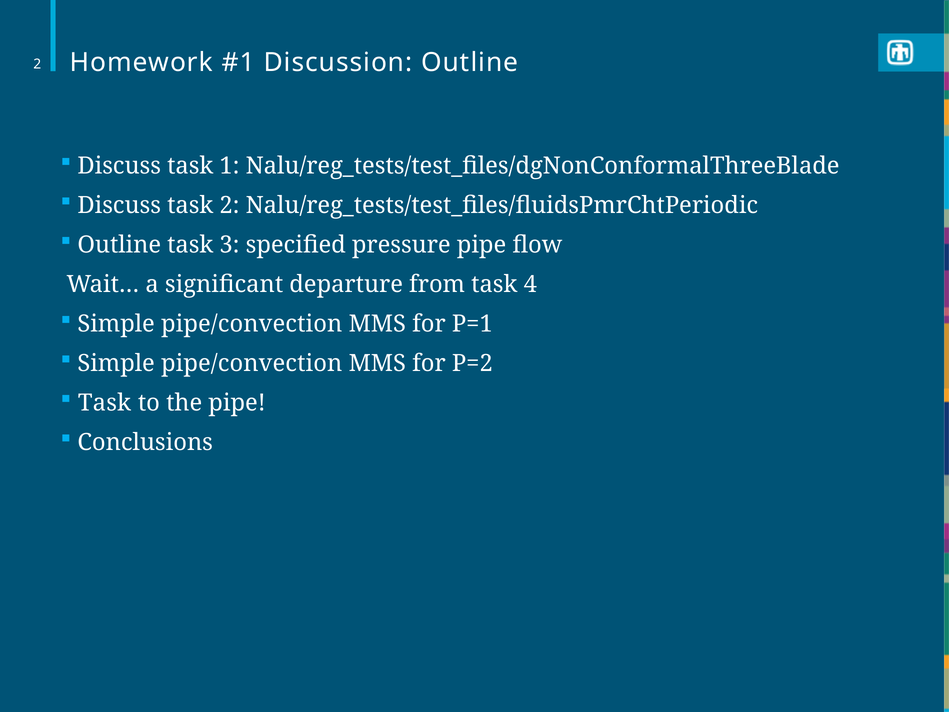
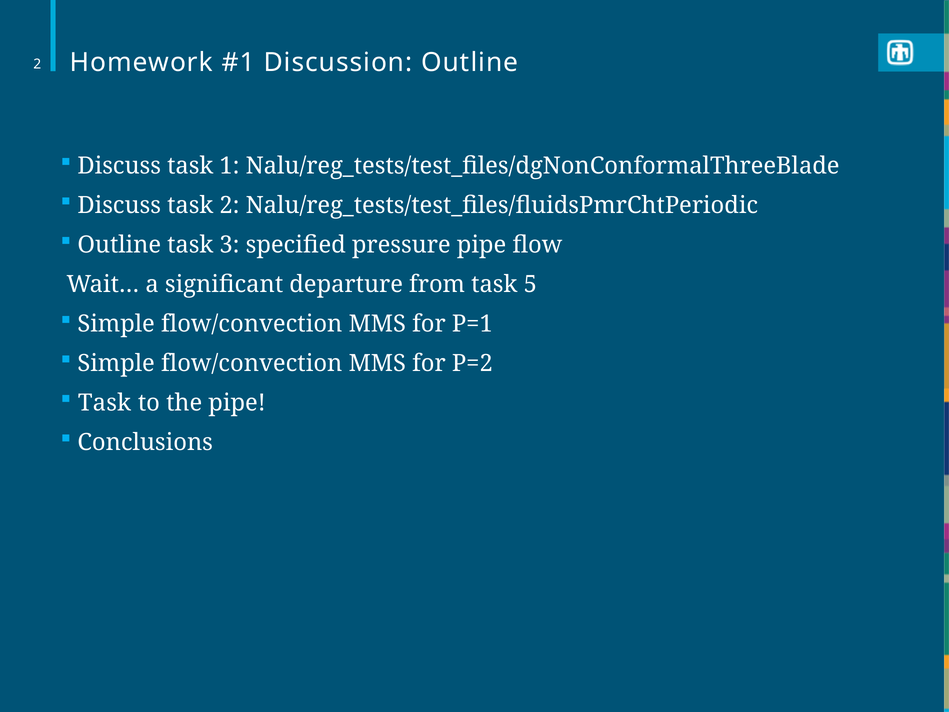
4: 4 -> 5 (530, 284)
pipe/convection: pipe/convection -> flow/convection (252, 324)
pipe/convection: pipe/convection -> flow/convection (252, 363)
